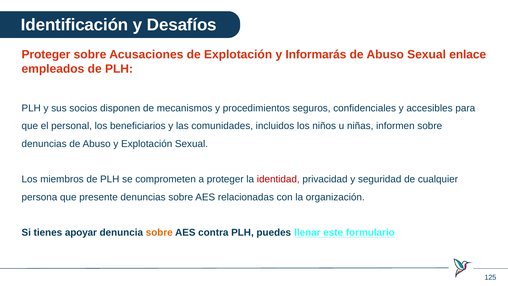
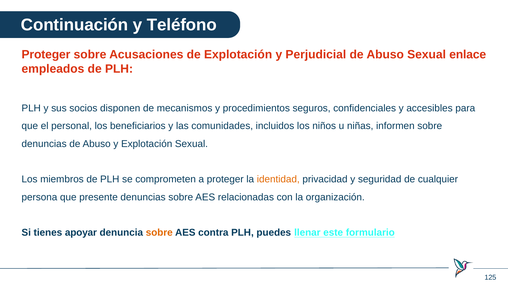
Identificación: Identificación -> Continuación (75, 25)
Desafíos: Desafíos -> Teléfono (182, 25)
Informarás: Informarás -> Perjudicial (316, 54)
identidad colour: red -> orange (278, 179)
